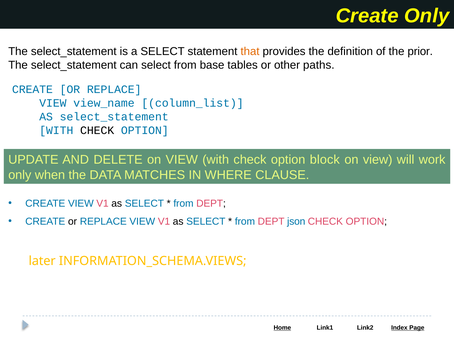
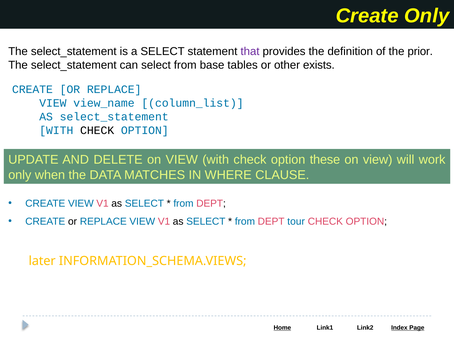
that colour: orange -> purple (250, 51)
paths: paths -> exists (319, 65)
block: block -> these (325, 159)
json: json -> tour (296, 221)
